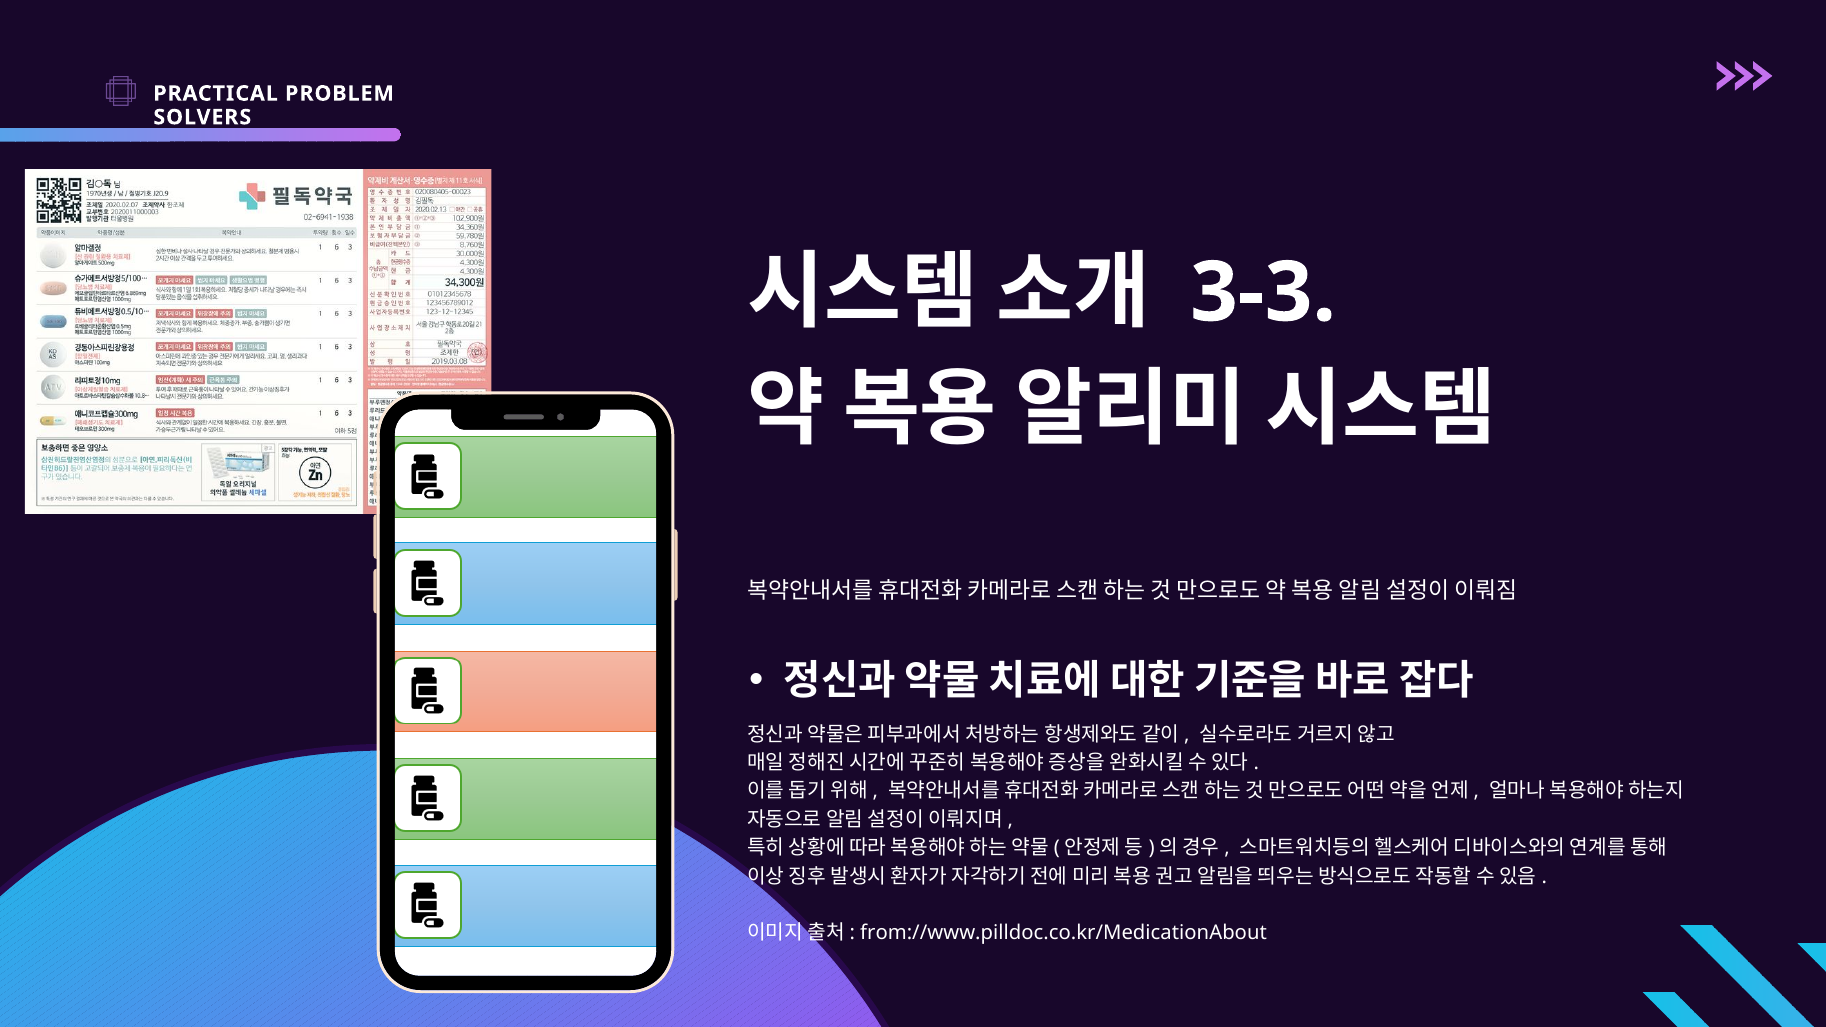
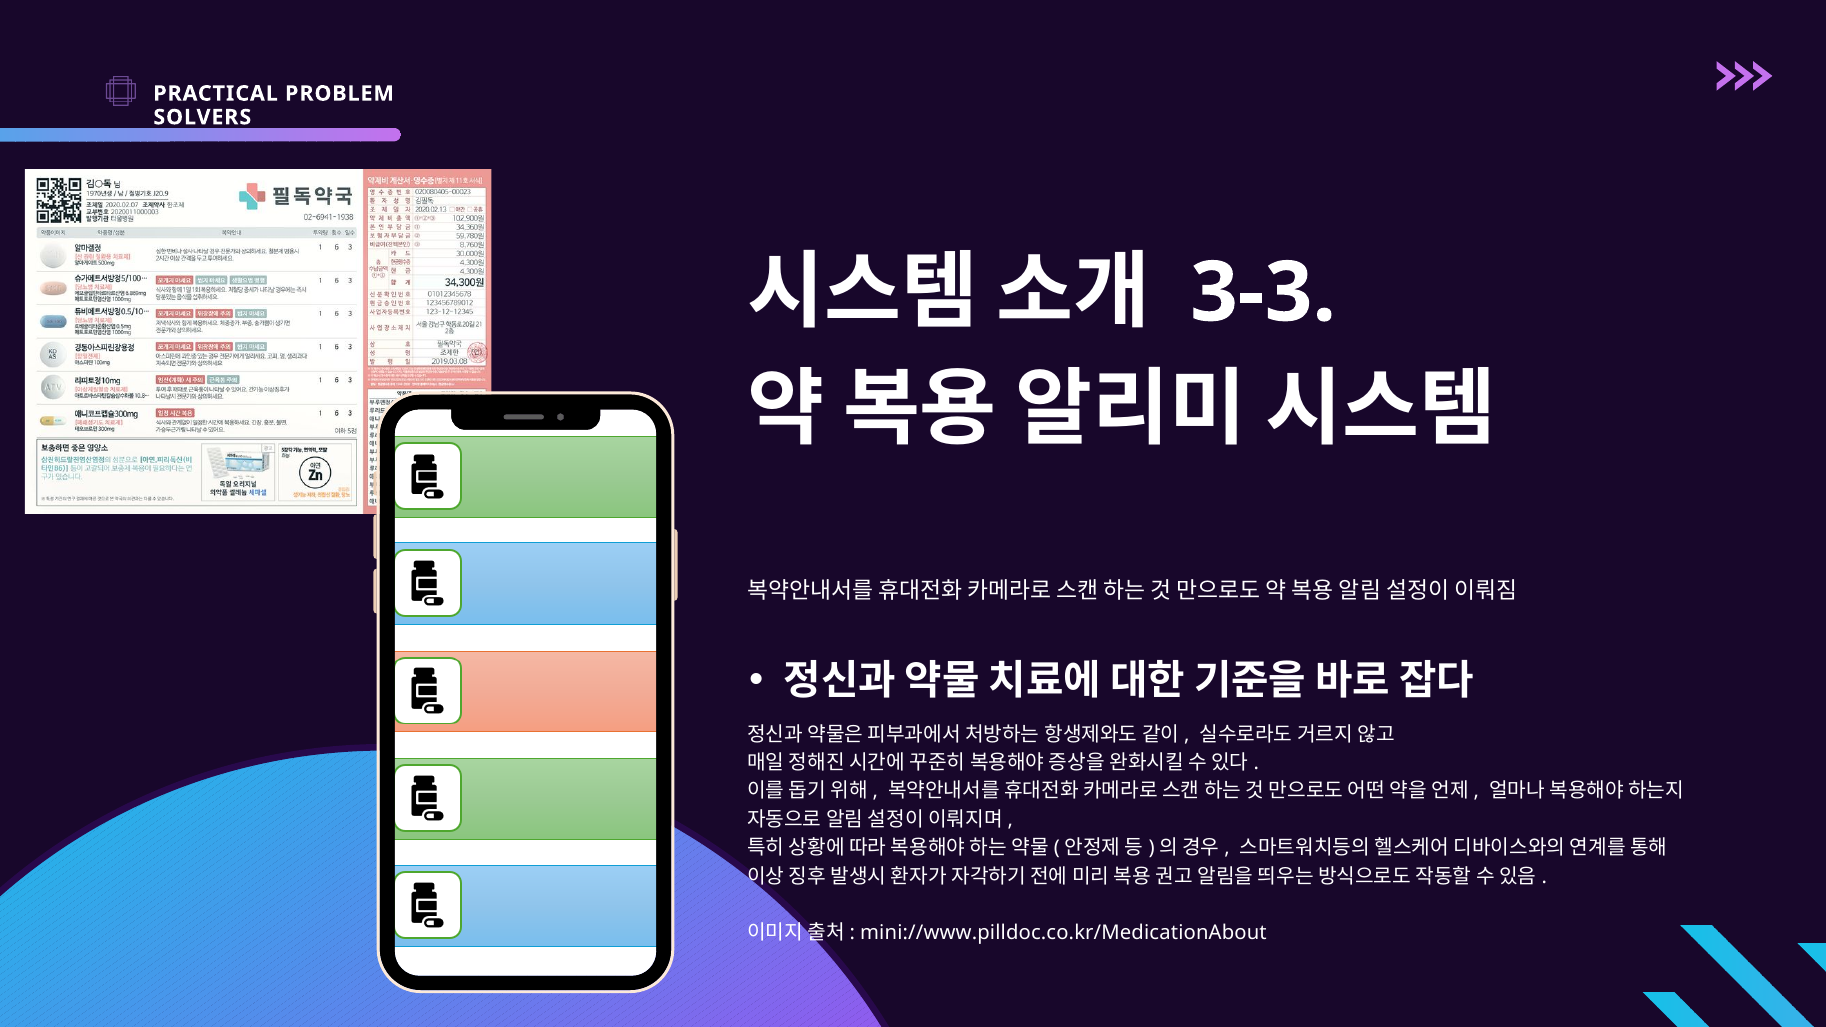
from://www.pilldoc.co.kr/MedicationAbout: from://www.pilldoc.co.kr/MedicationAbout -> mini://www.pilldoc.co.kr/MedicationAbout (1063, 933)
